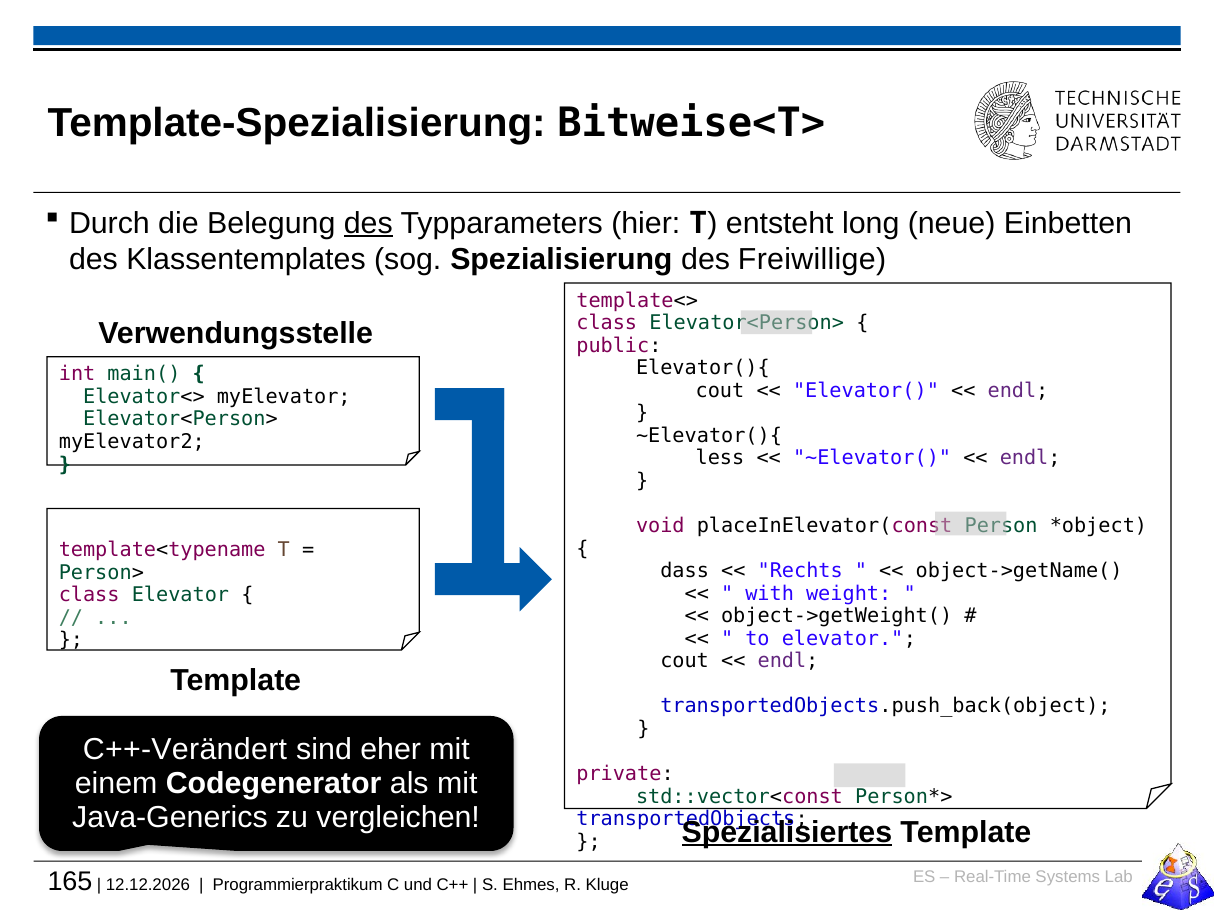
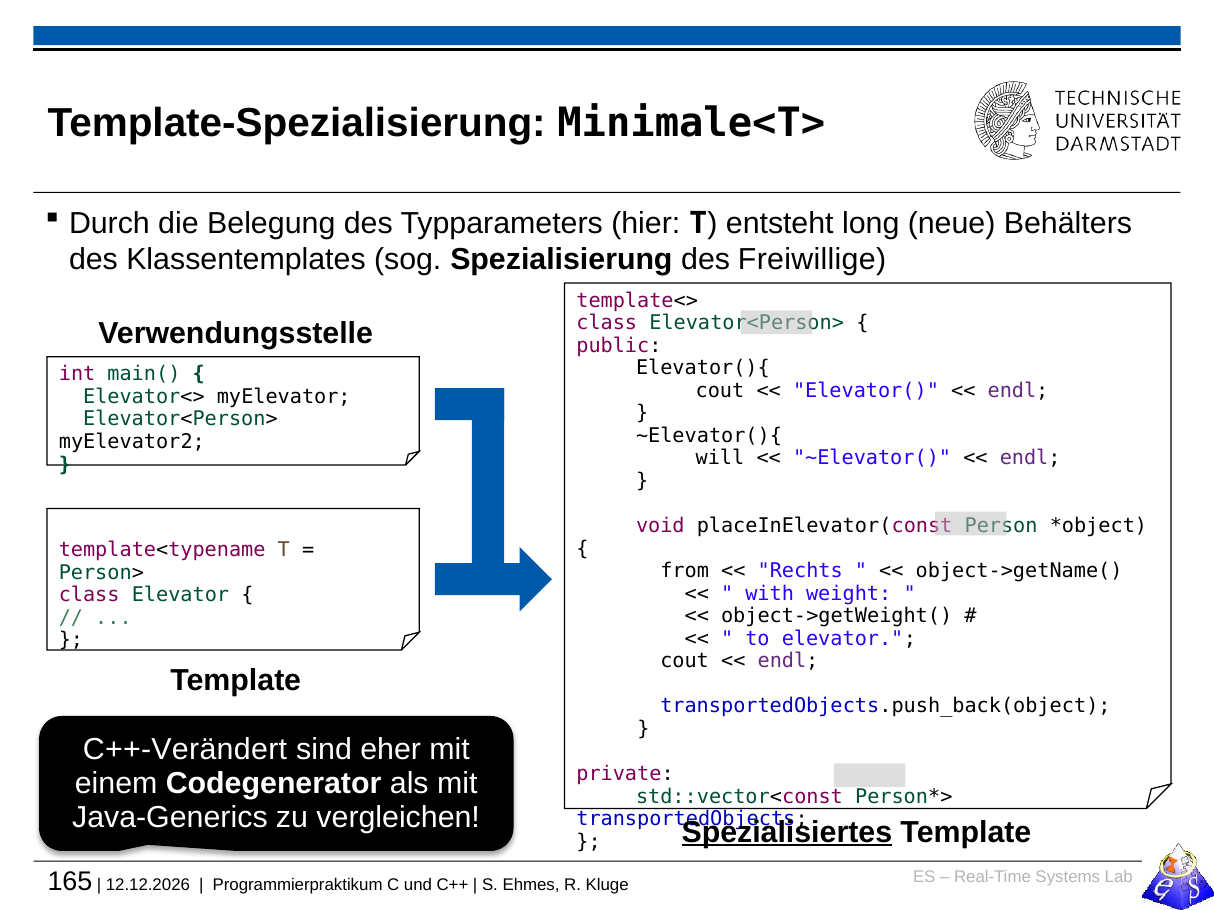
Bitweise<T>: Bitweise<T> -> Minimale<T> (691, 123)
des underline: present -> none (368, 223)
Einbetten: Einbetten -> Behälters (1068, 223)
less: less -> will (720, 458)
dass: dass -> from (685, 571)
